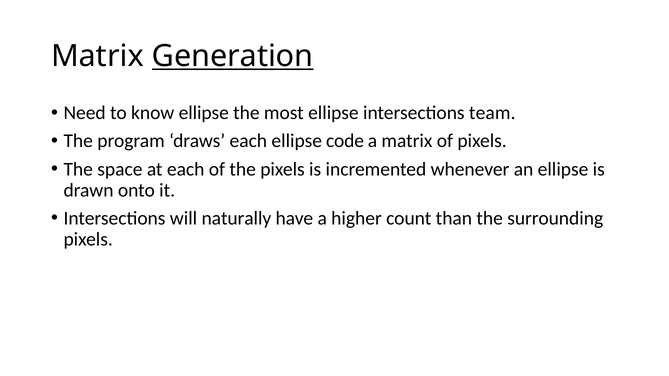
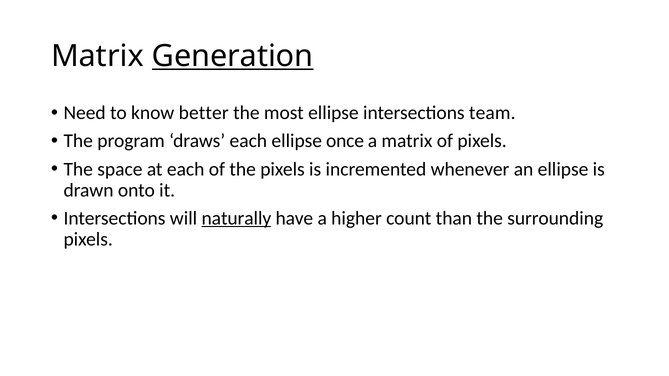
know ellipse: ellipse -> better (204, 113)
code: code -> once (345, 141)
naturally underline: none -> present (236, 218)
